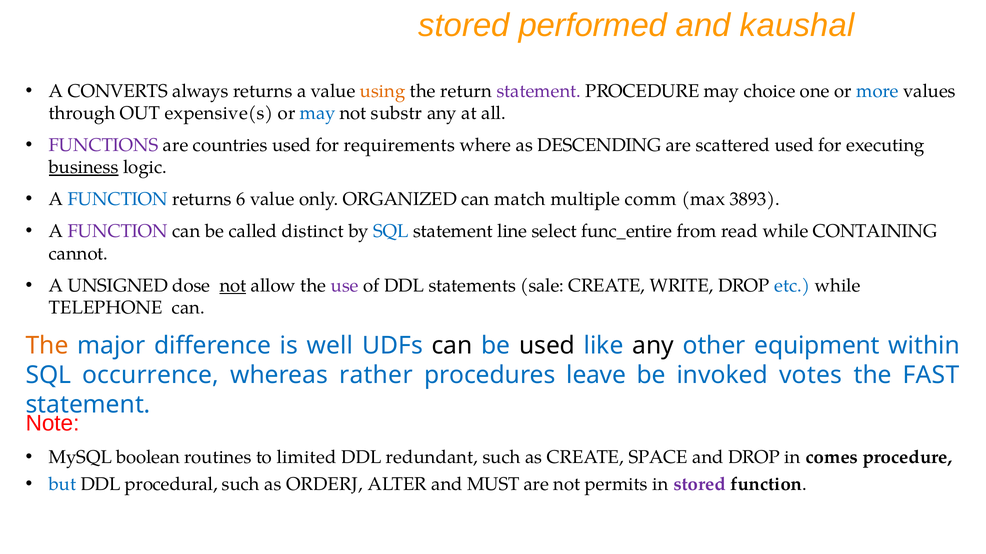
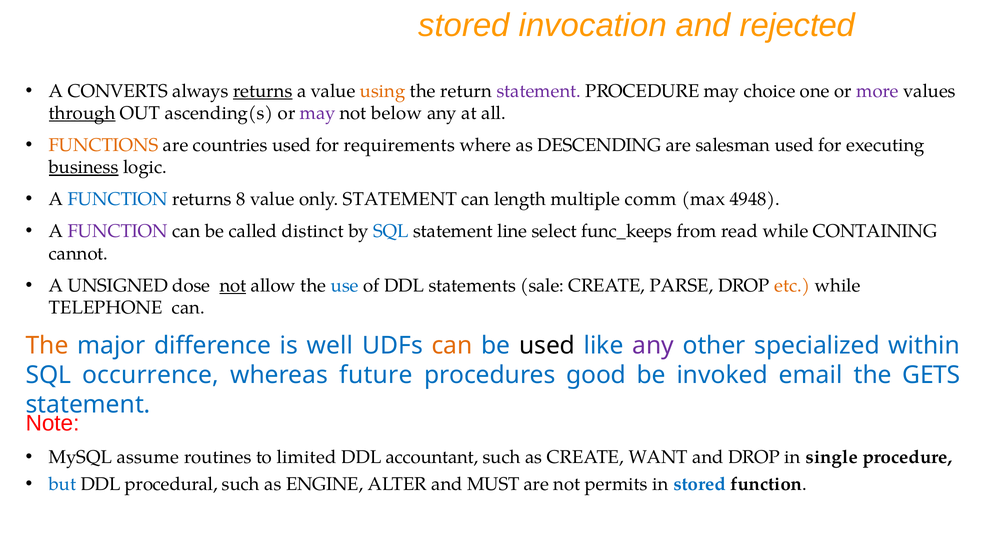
performed: performed -> invocation (593, 26)
kaushal: kaushal -> rejected (798, 26)
returns underline: none -> present (263, 91)
more colour: blue -> purple (878, 91)
through underline: none -> present (82, 113)
expensive(s: expensive(s -> ascending(s (219, 113)
may colour: blue -> purple (318, 113)
substr: substr -> below (397, 113)
FUNCTIONS colour: purple -> orange (104, 145)
scattered: scattered -> salesman (733, 145)
6: 6 -> 8 (241, 200)
only ORGANIZED: ORGANIZED -> STATEMENT (400, 200)
match: match -> length (520, 200)
3893: 3893 -> 4948 (755, 200)
func_entire: func_entire -> func_keeps (627, 232)
use colour: purple -> blue (345, 286)
WRITE: WRITE -> PARSE (682, 286)
etc colour: blue -> orange (792, 286)
can colour: black -> orange (452, 346)
any colour: black -> purple (653, 346)
equipment: equipment -> specialized (817, 346)
rather: rather -> future (376, 376)
leave: leave -> good (596, 376)
votes: votes -> email (811, 376)
FAST: FAST -> GETS (931, 376)
boolean: boolean -> assume (148, 458)
redundant: redundant -> accountant (432, 458)
SPACE: SPACE -> WANT (658, 458)
comes: comes -> single (832, 458)
ORDERJ: ORDERJ -> ENGINE (325, 485)
stored colour: purple -> blue (700, 485)
